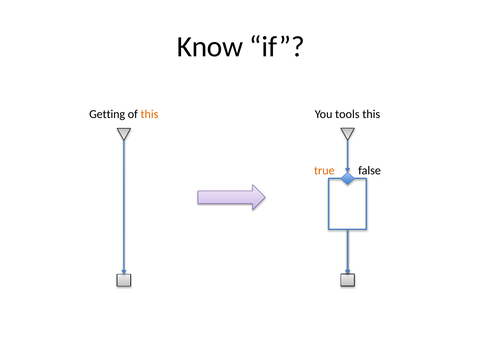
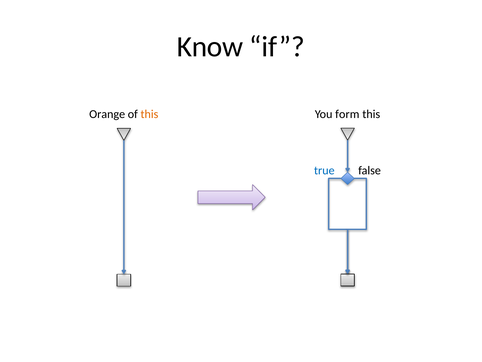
Getting: Getting -> Orange (107, 114)
tools: tools -> form (347, 114)
true colour: orange -> blue (324, 170)
